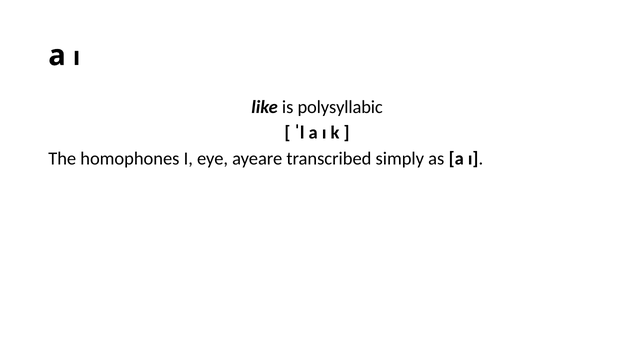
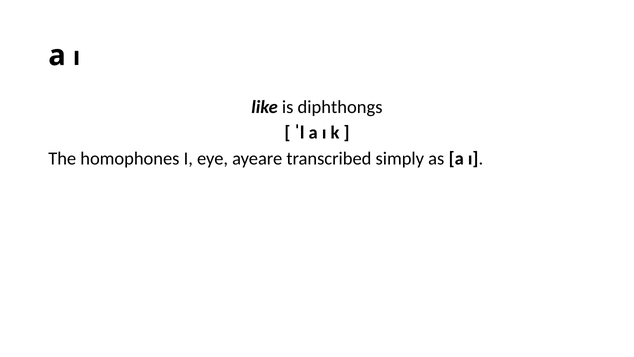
polysyllabic: polysyllabic -> diphthongs (340, 107)
